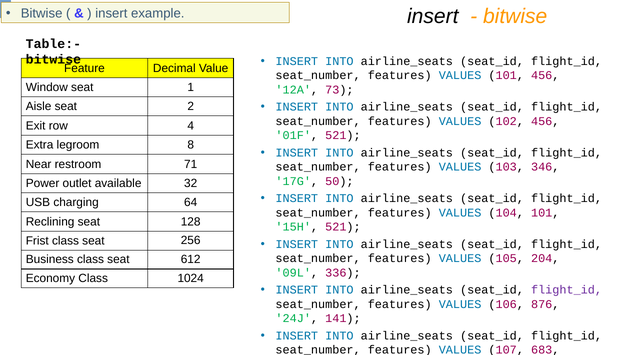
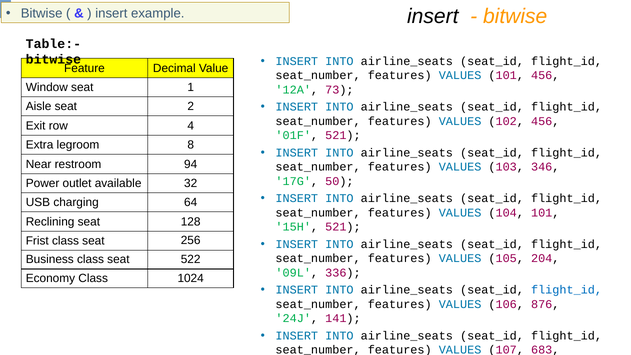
71: 71 -> 94 (191, 164)
612: 612 -> 522 (191, 259)
flight_id colour: purple -> blue (567, 290)
